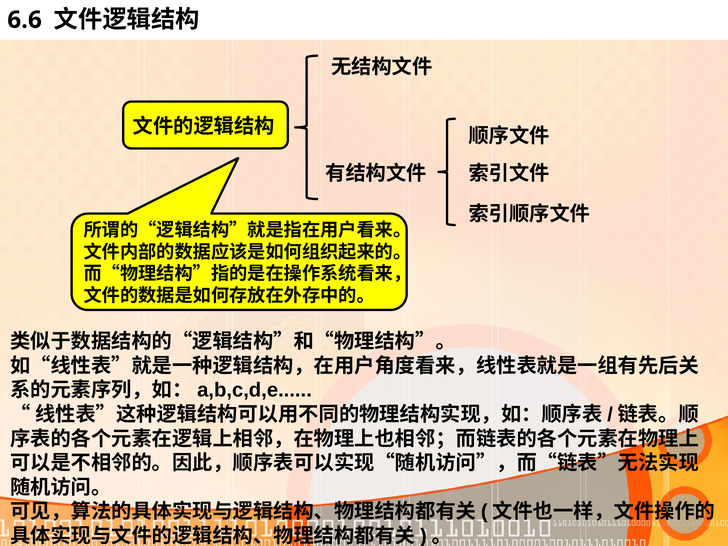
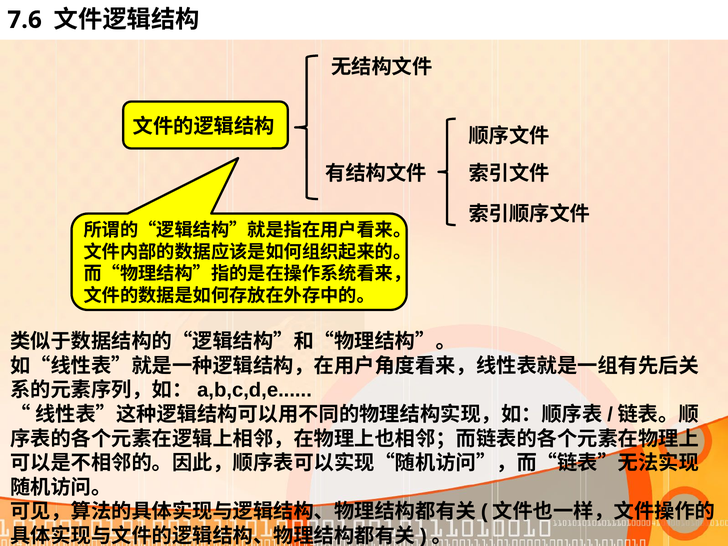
6.6: 6.6 -> 7.6 (25, 20)
